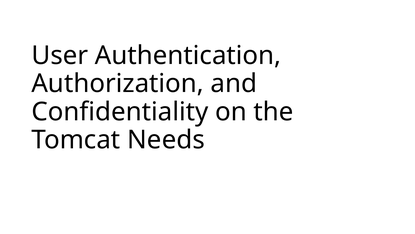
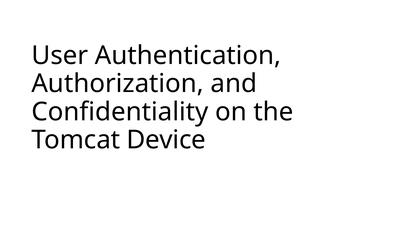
Needs: Needs -> Device (166, 140)
